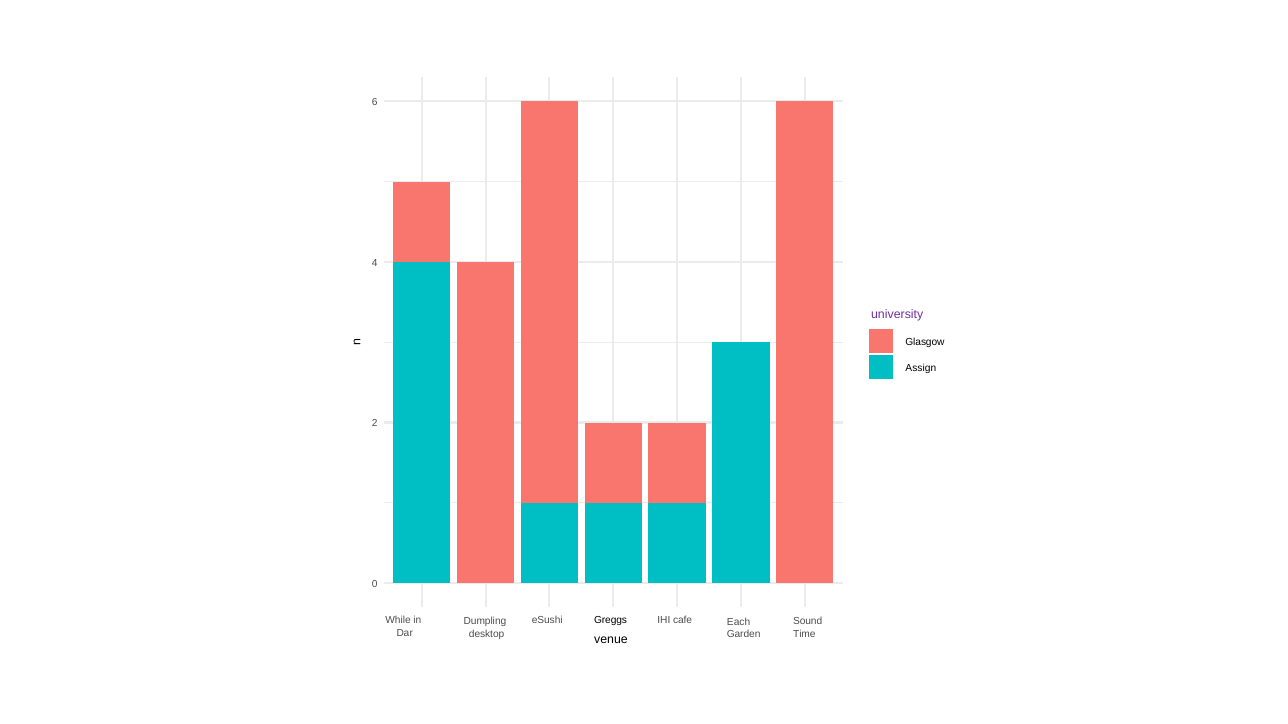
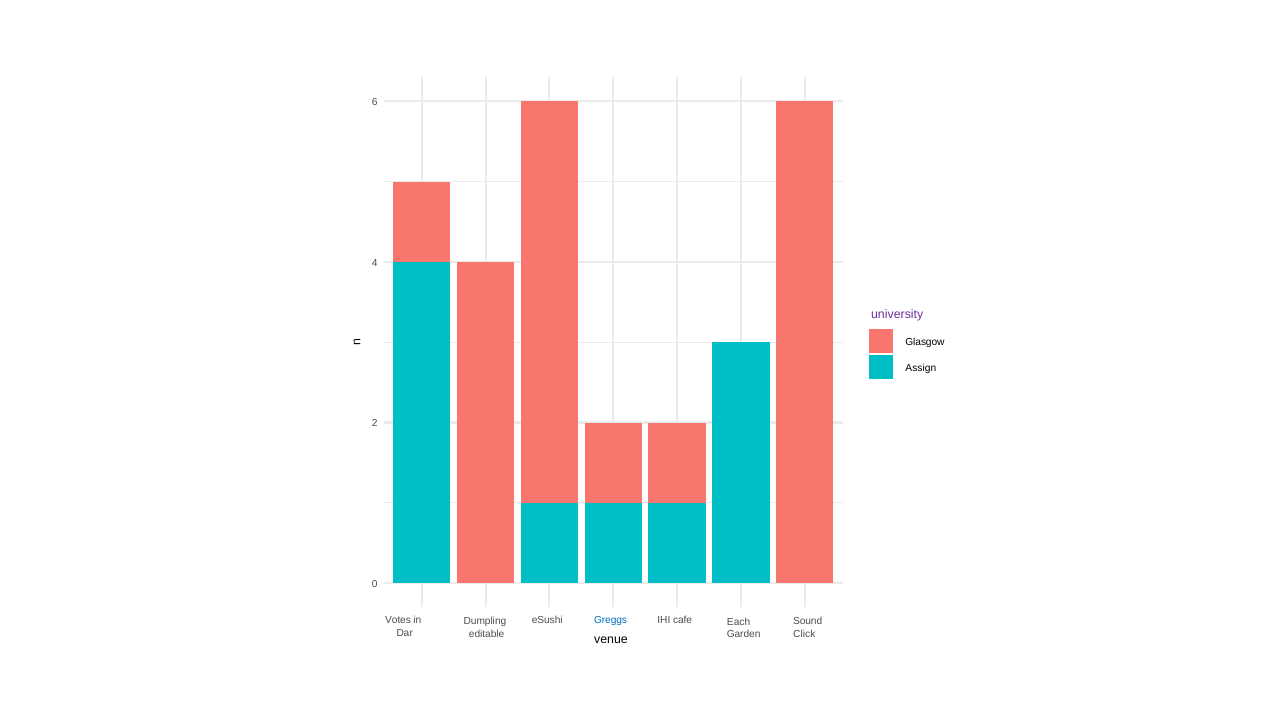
While: While -> Votes (398, 621)
Greggs colour: black -> blue (611, 621)
desktop: desktop -> editable (487, 634)
Time: Time -> Click (804, 634)
